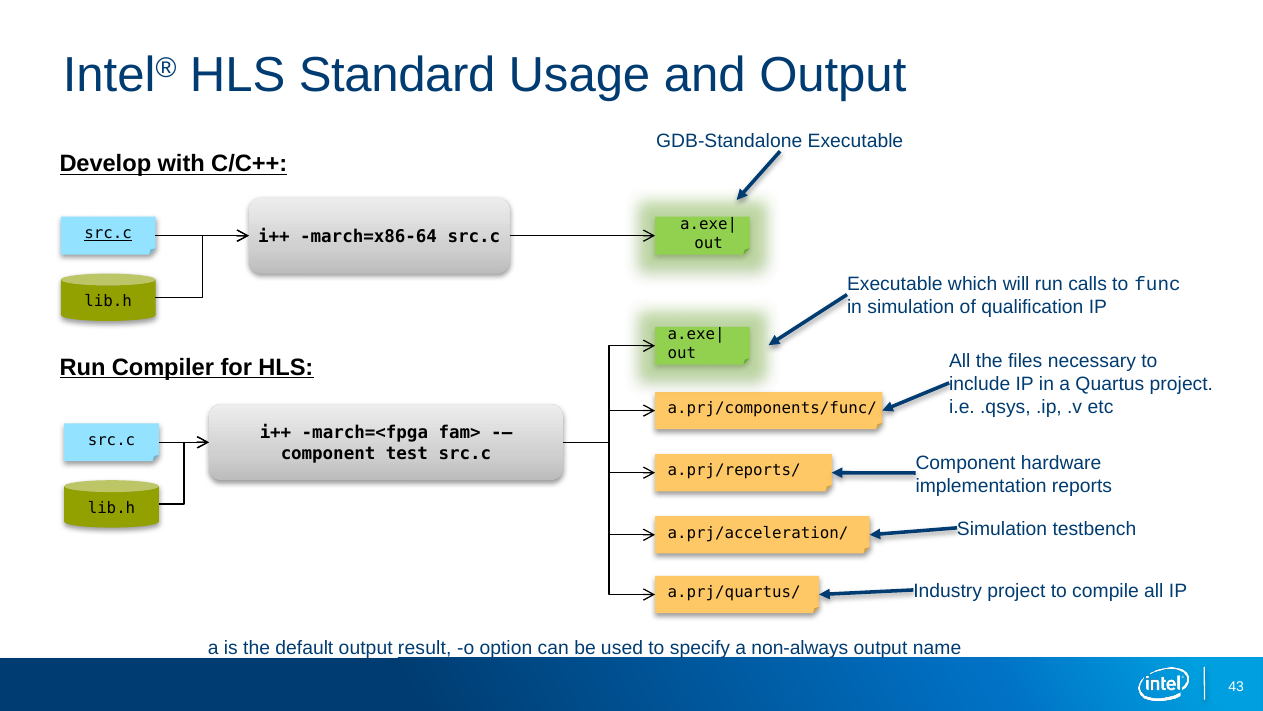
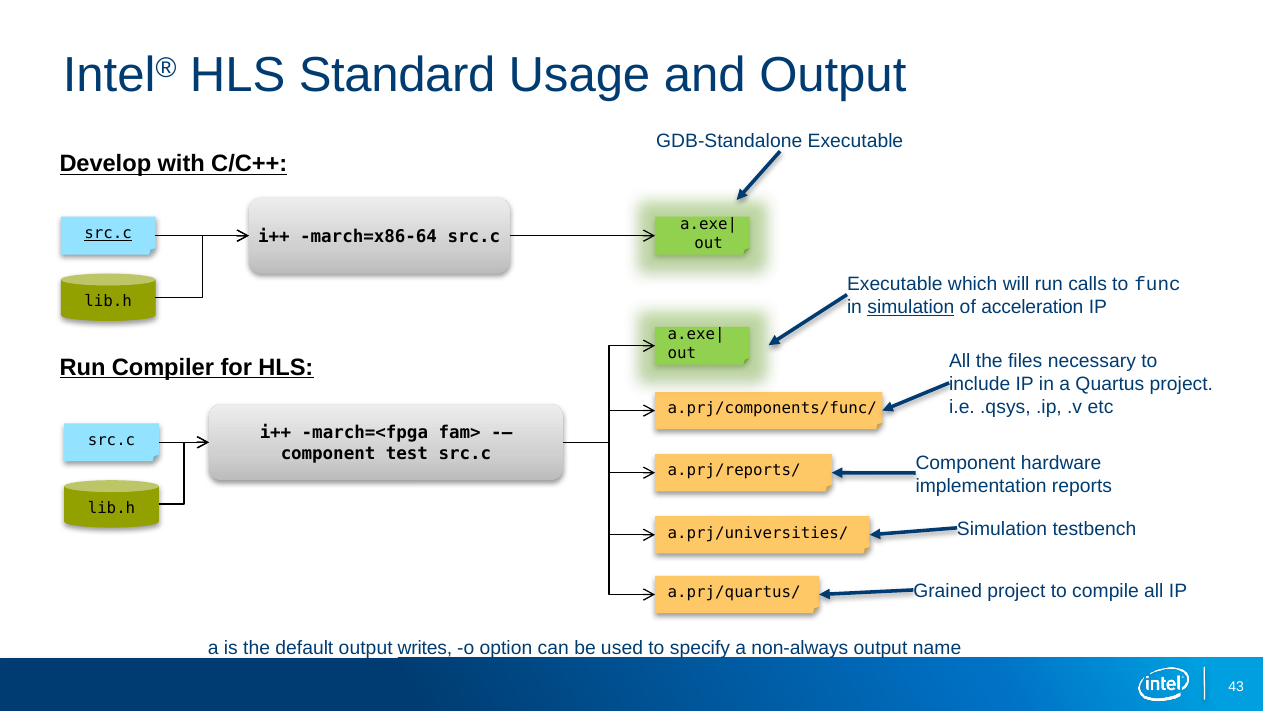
simulation underline: none -> present (911, 307)
qualification: qualification -> acceleration (1032, 307)
a.prj/acceleration/: a.prj/acceleration/ -> a.prj/universities/ (758, 532)
Industry: Industry -> Grained (948, 591)
result: result -> writes (425, 648)
